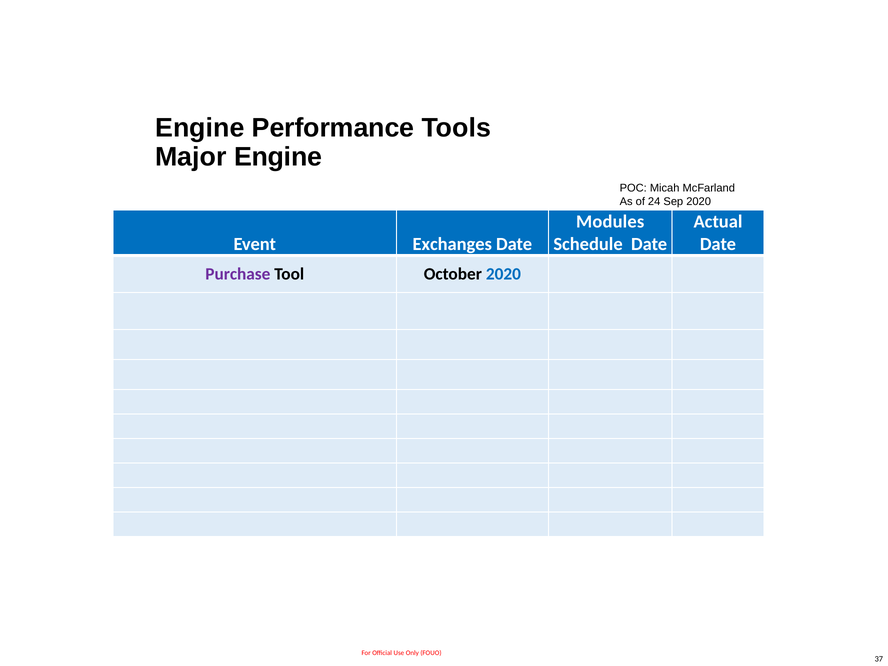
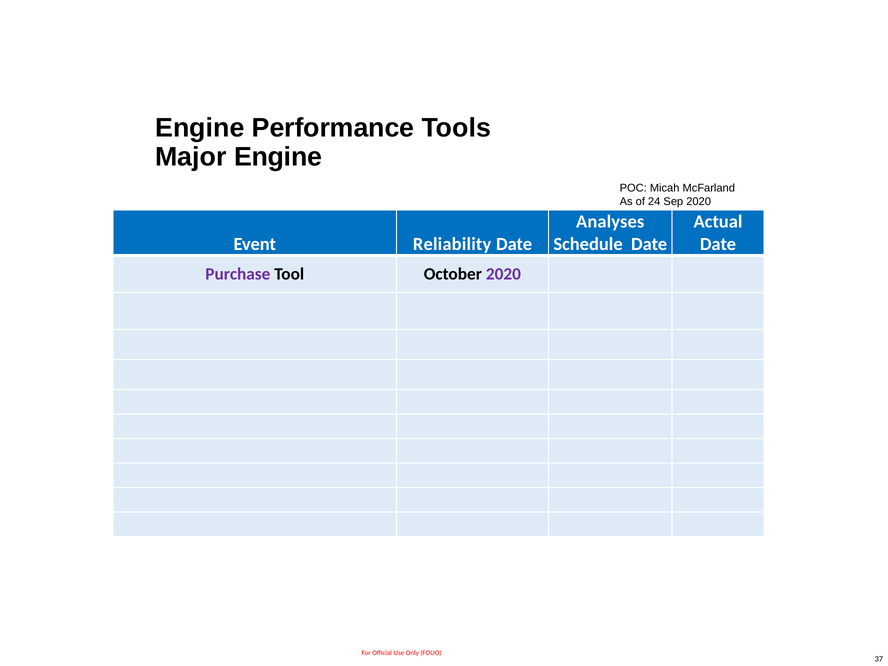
Modules: Modules -> Analyses (610, 222)
Exchanges: Exchanges -> Reliability (452, 244)
2020 colour: blue -> purple (503, 274)
